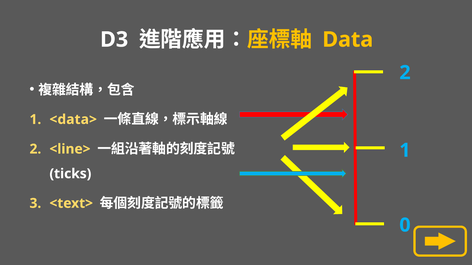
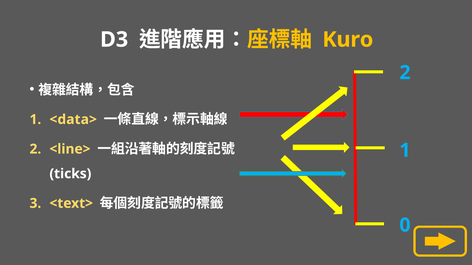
Data: Data -> Kuro (348, 40)
